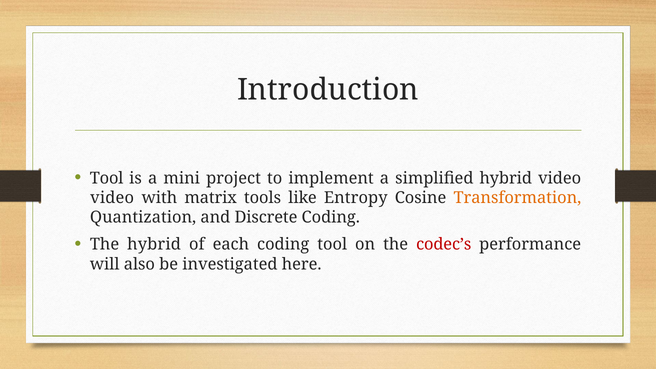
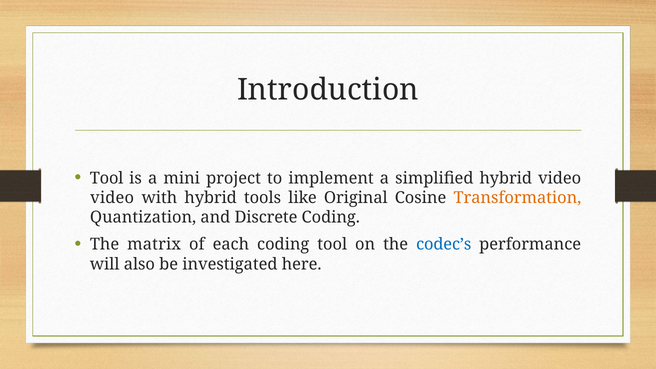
with matrix: matrix -> hybrid (211, 198)
Entropy: Entropy -> Original (356, 198)
The hybrid: hybrid -> matrix (154, 245)
codec’s colour: red -> blue (444, 245)
